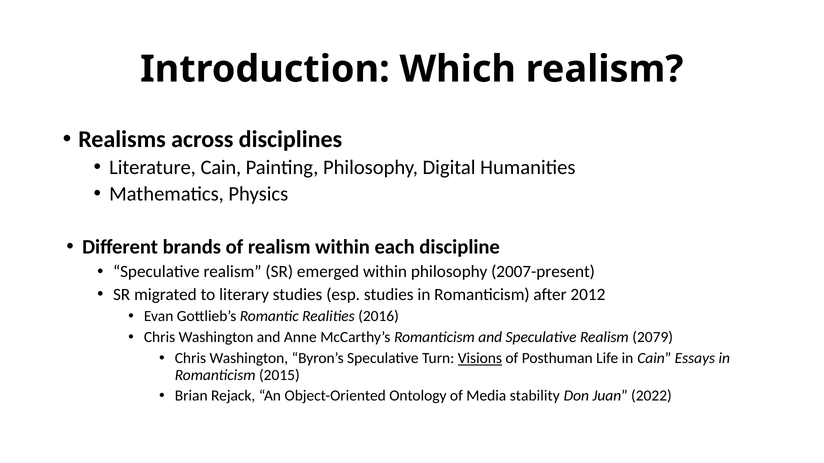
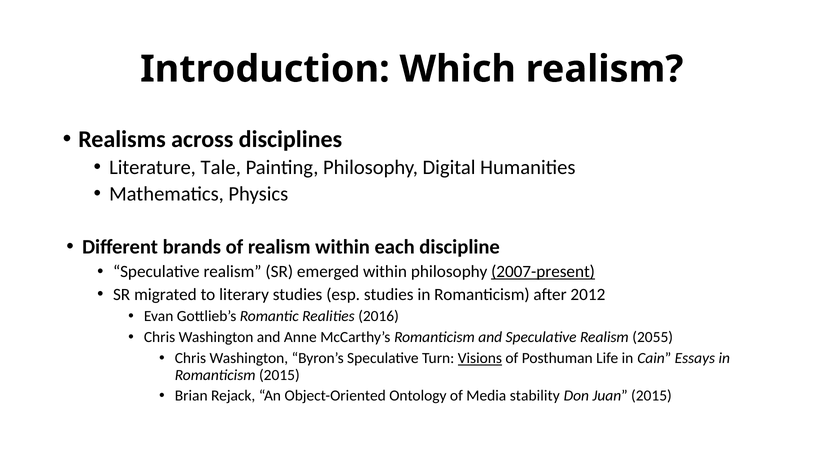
Literature Cain: Cain -> Tale (221, 168)
2007-present underline: none -> present (543, 272)
2079: 2079 -> 2055 (653, 338)
Juan 2022: 2022 -> 2015 (651, 396)
